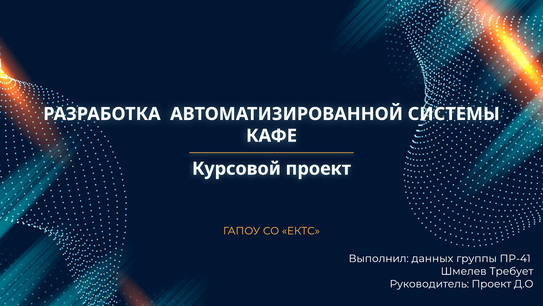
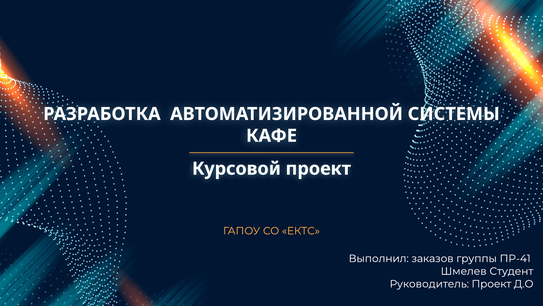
данных: данных -> заказов (433, 258)
Требует: Требует -> Студент (511, 271)
